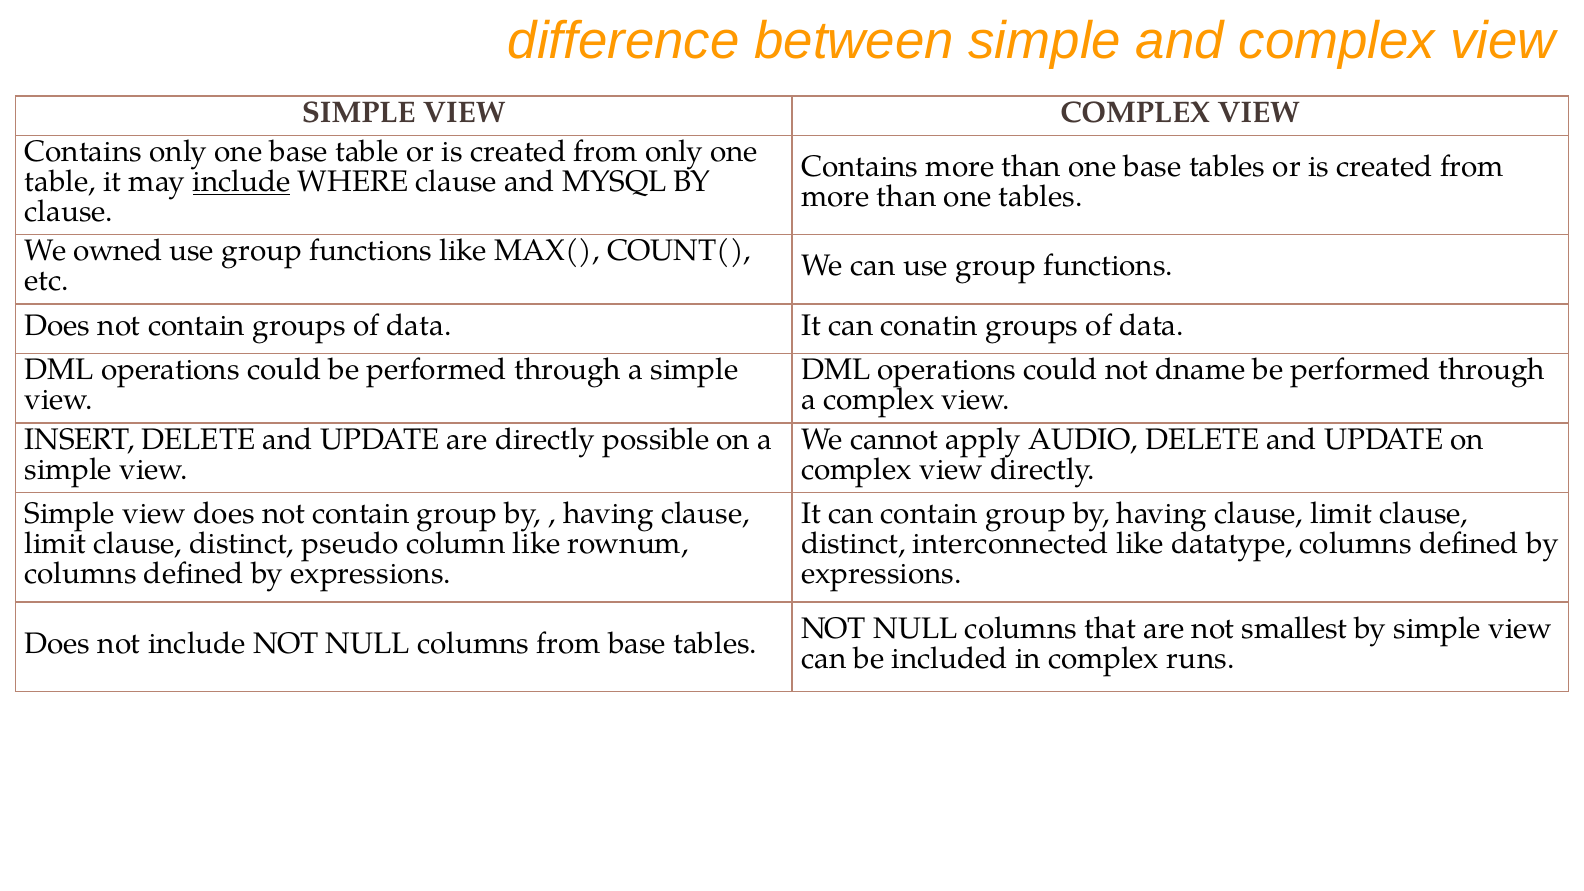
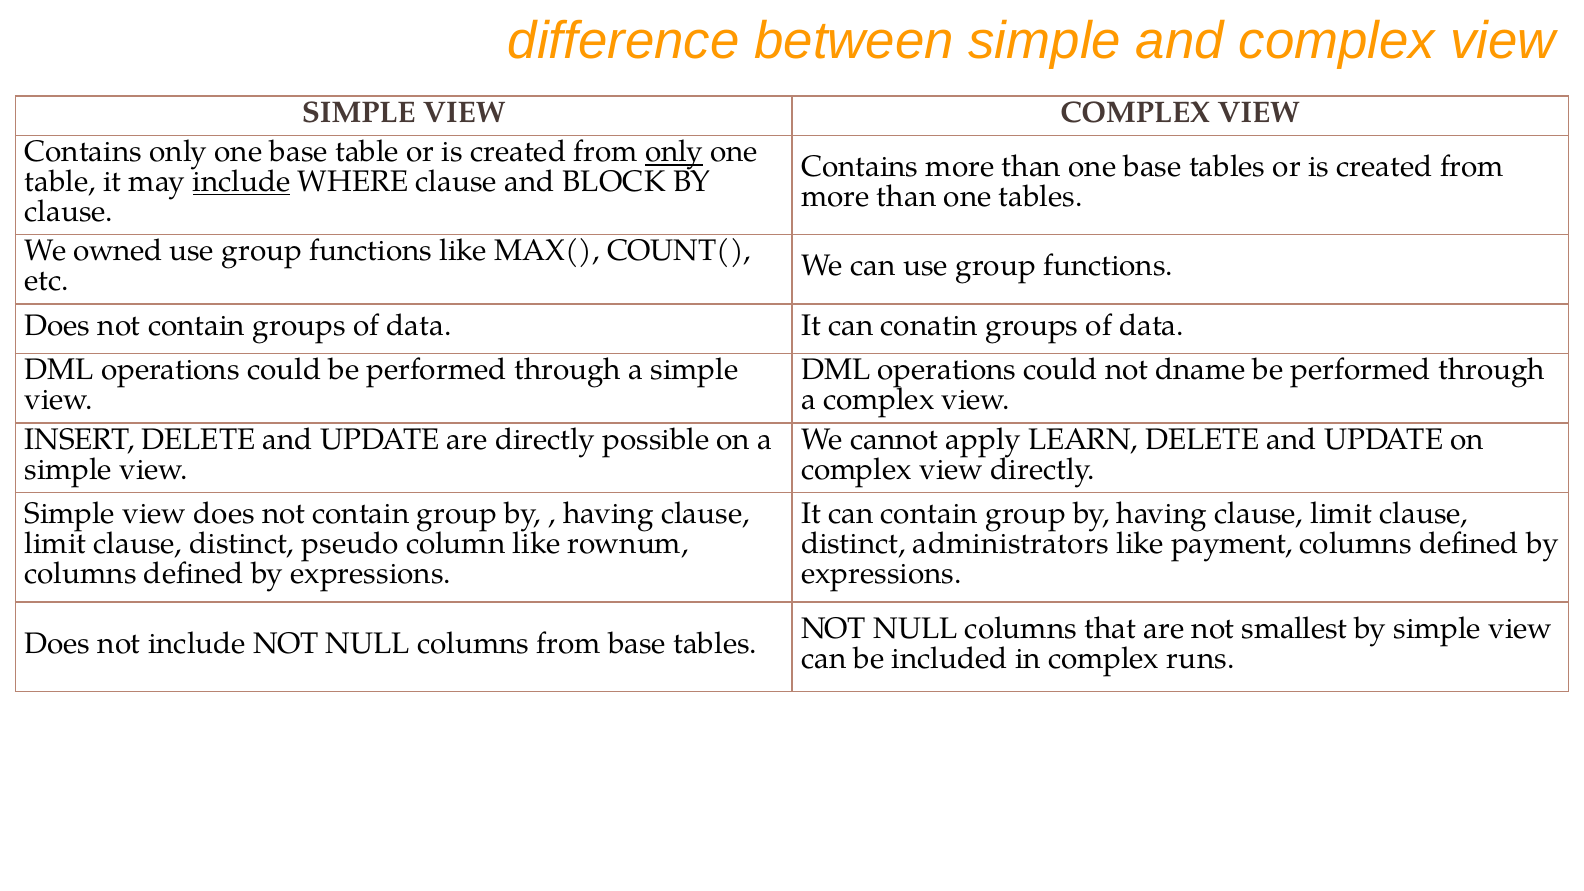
only underline: none -> present (674, 152)
MYSQL: MYSQL -> BLOCK (614, 182)
AUDIO: AUDIO -> LEARN (1083, 439)
interconnected: interconnected -> administrators (1011, 544)
datatype: datatype -> payment (1232, 544)
